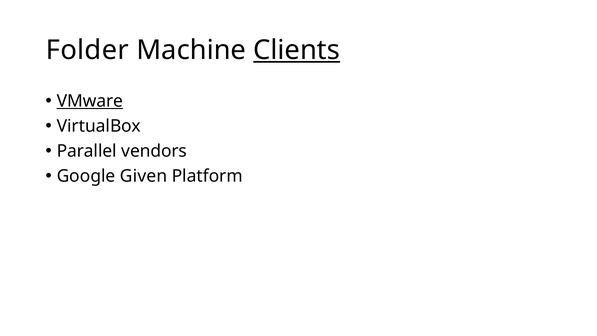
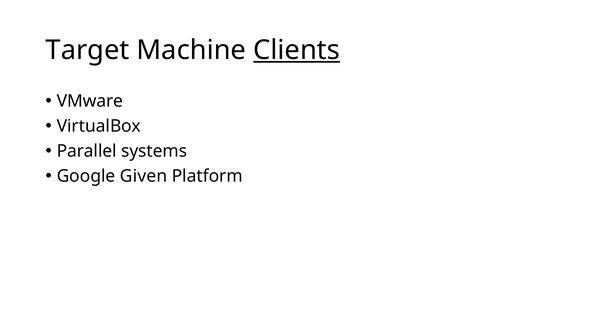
Folder: Folder -> Target (87, 50)
VMware underline: present -> none (90, 101)
vendors: vendors -> systems (154, 151)
